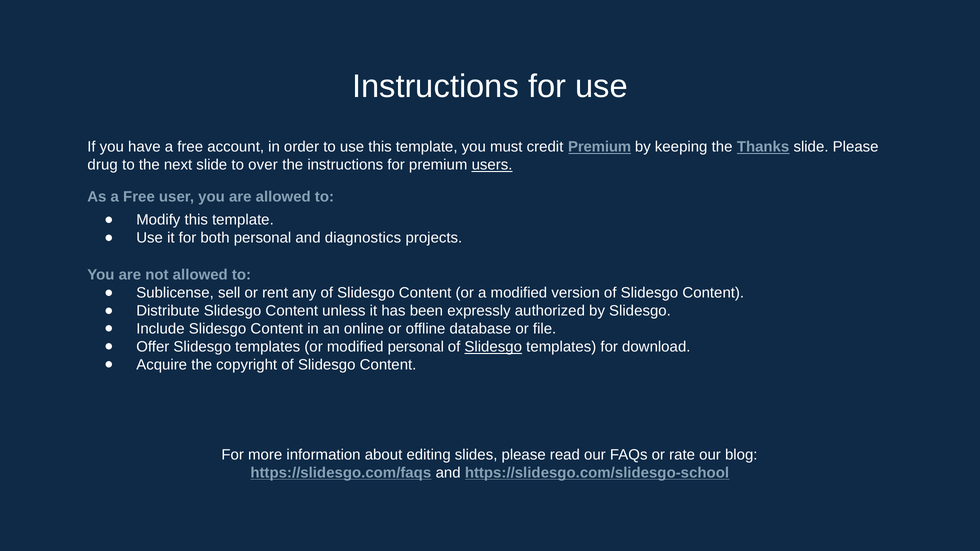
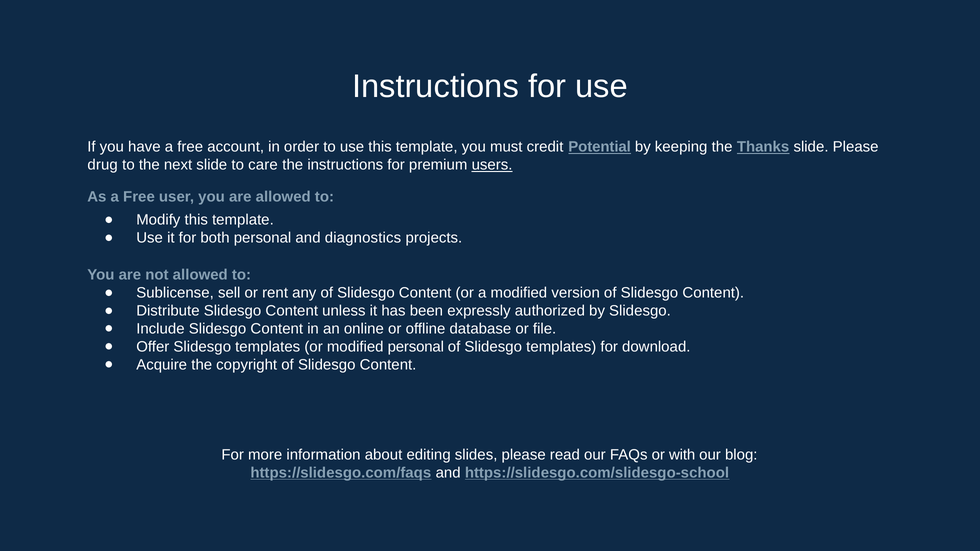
credit Premium: Premium -> Potential (600, 147)
over: over -> care (263, 165)
Slidesgo underline: present -> none (493, 347)
rate: rate -> with (682, 455)
